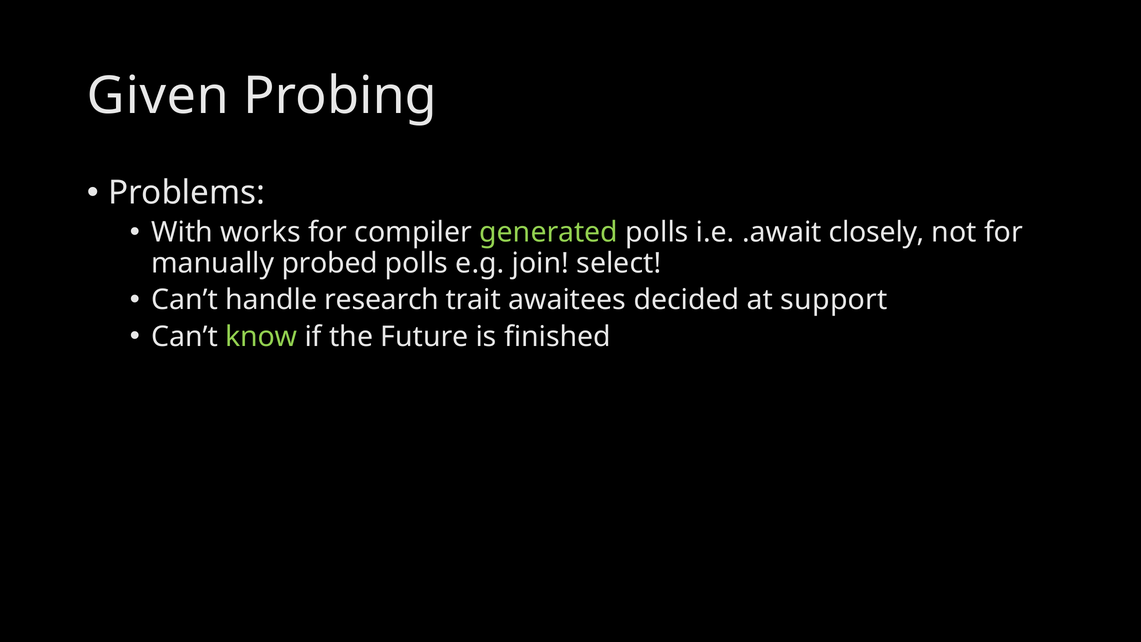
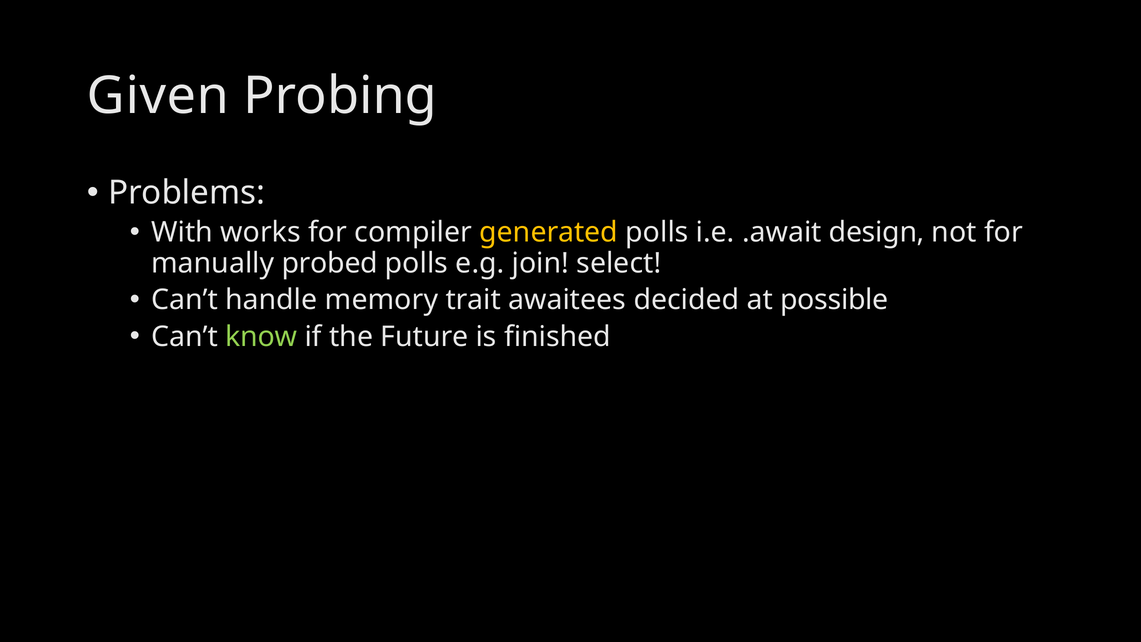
generated colour: light green -> yellow (549, 232)
closely: closely -> design (877, 232)
research: research -> memory (382, 300)
support: support -> possible (834, 300)
